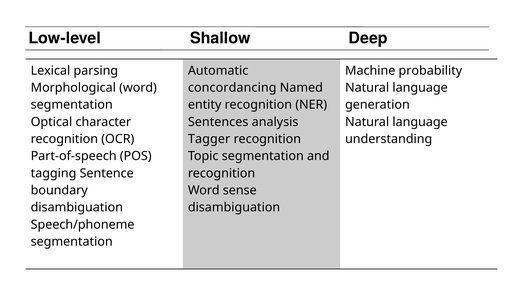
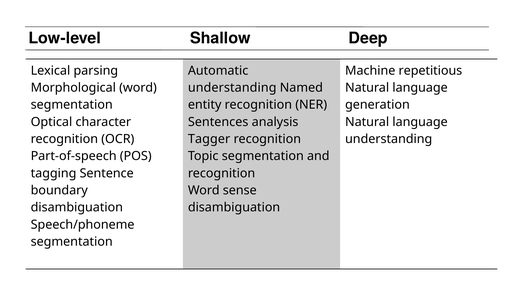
probability: probability -> repetitious (430, 71)
concordancing: concordancing -> understanding (232, 88)
